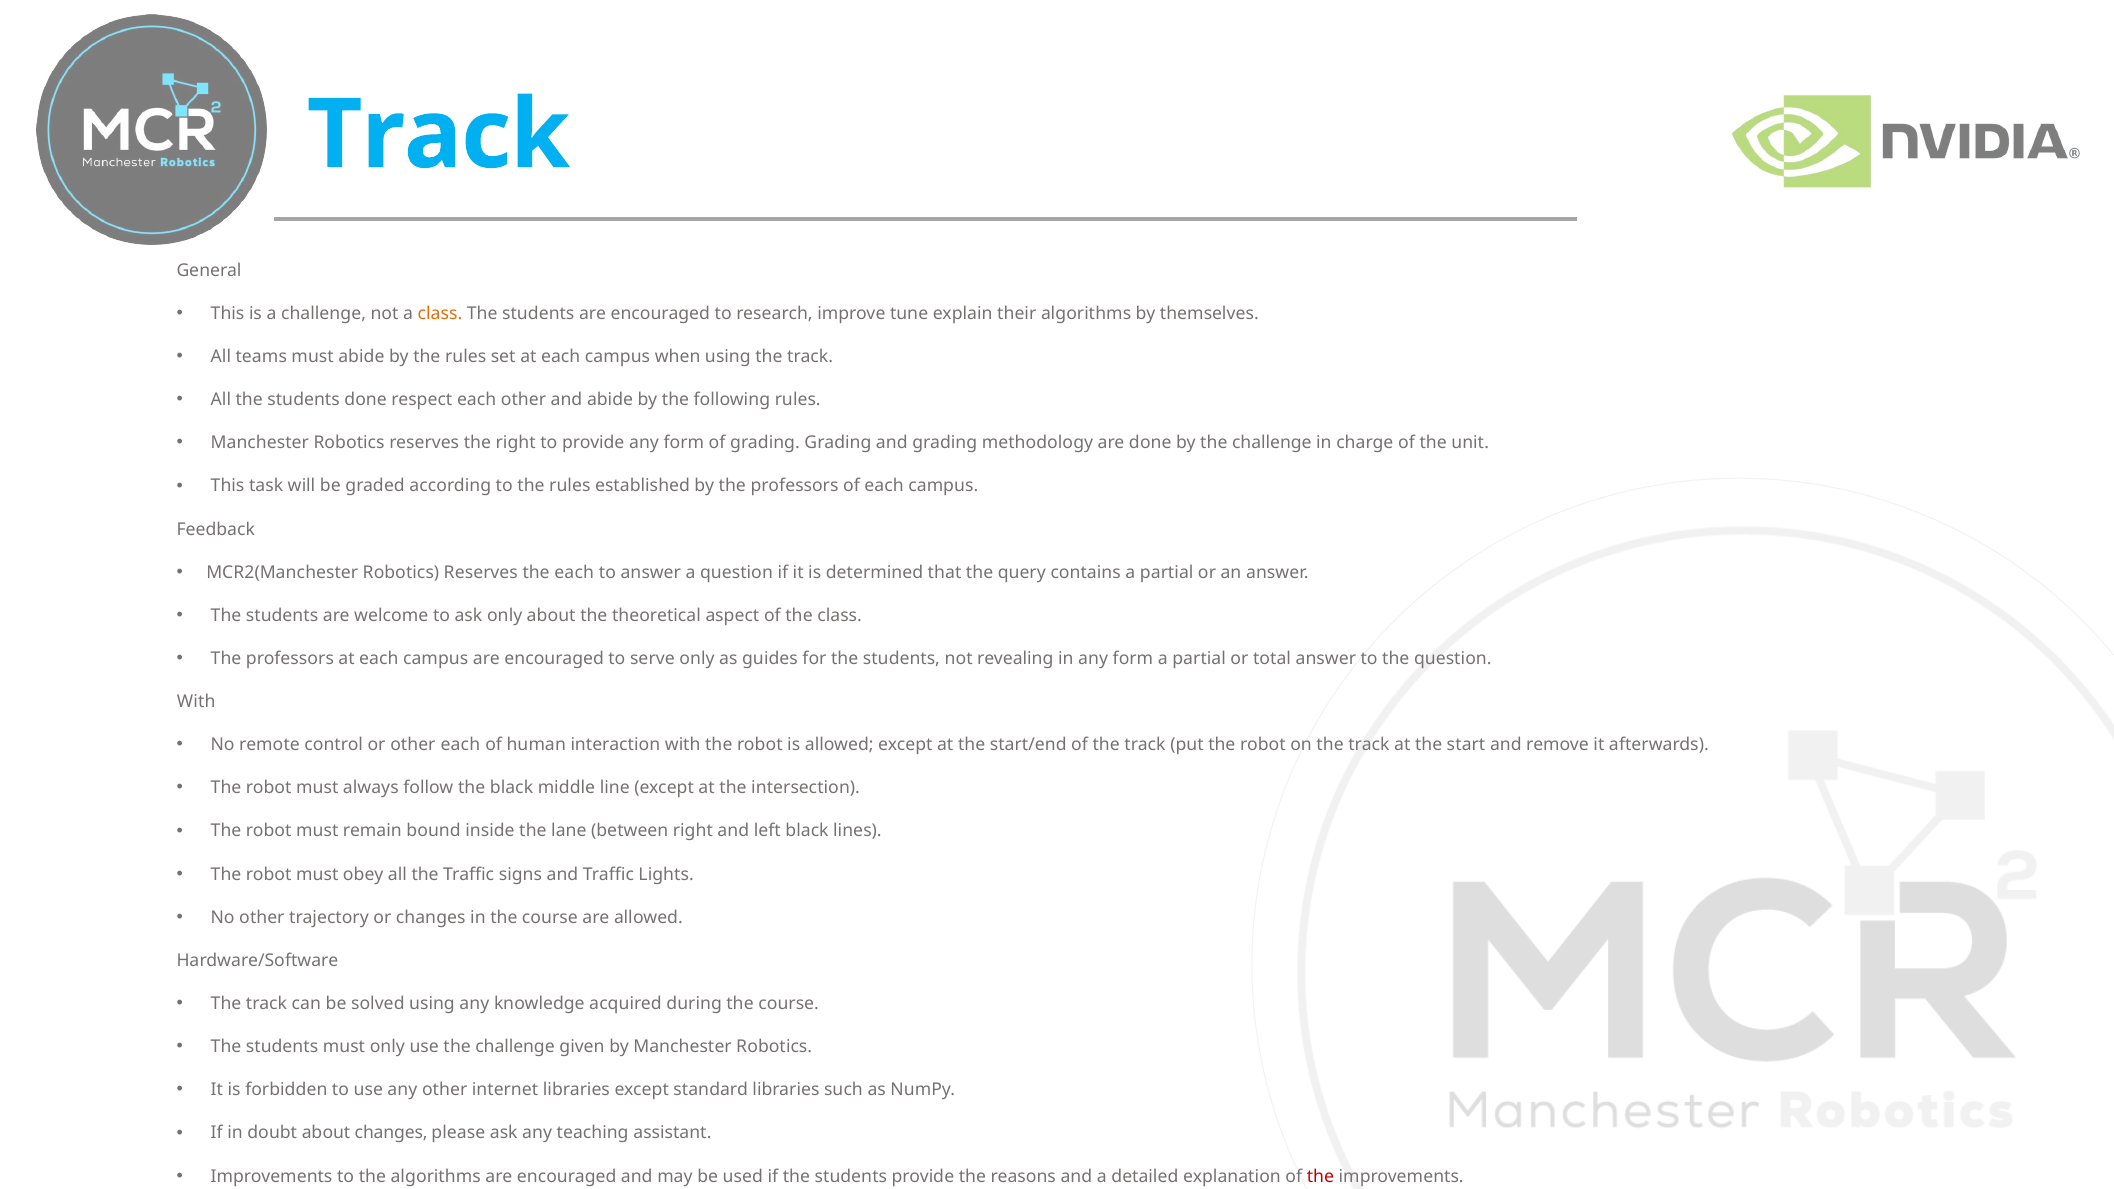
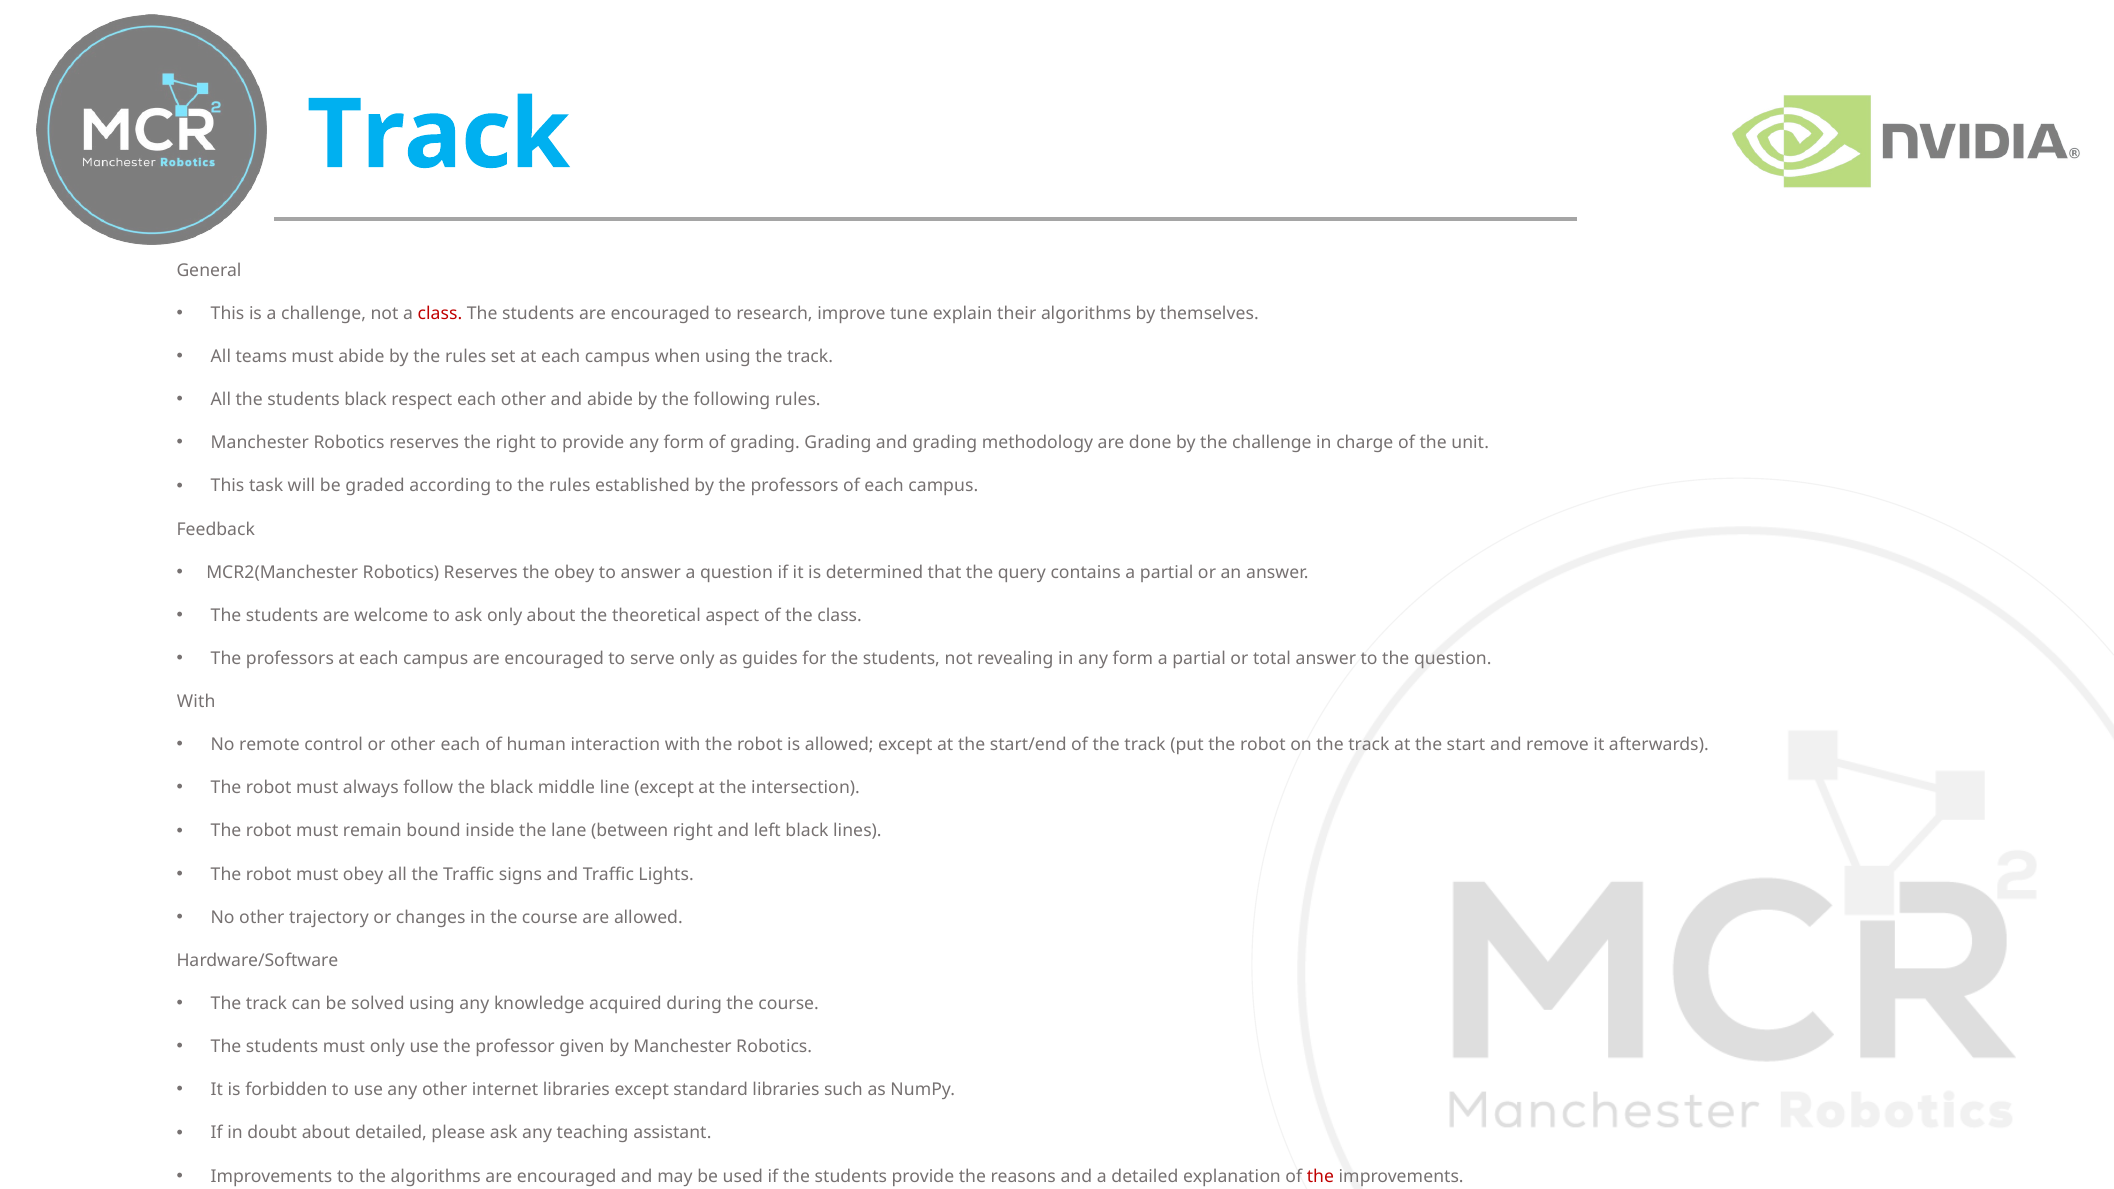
class colour: orange -> red (440, 314)
students done: done -> black (366, 400)
the each: each -> obey (574, 572)
use the challenge: challenge -> professor (515, 1047)
about changes: changes -> detailed (391, 1133)
